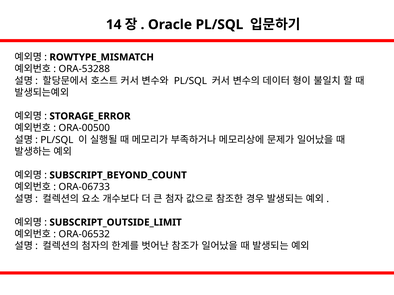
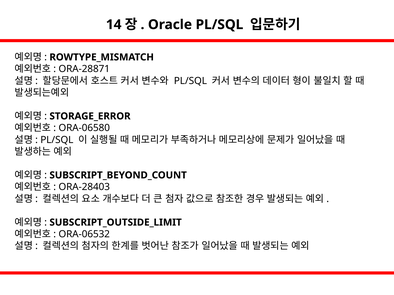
ORA-53288: ORA-53288 -> ORA-28871 (84, 69)
ORA-00500: ORA-00500 -> ORA-06580 (84, 128)
ORA-06733: ORA-06733 -> ORA-28403 (84, 187)
